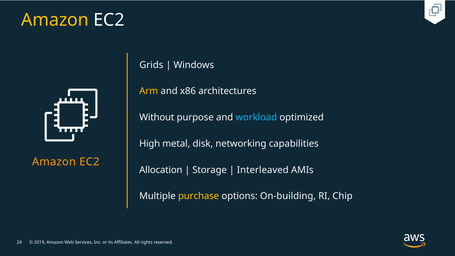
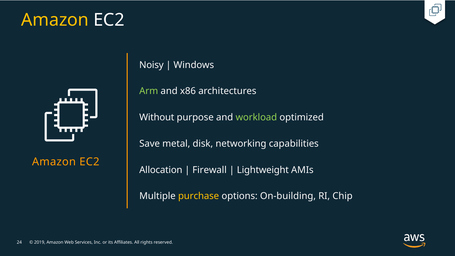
Grids: Grids -> Noisy (151, 65)
Arm colour: yellow -> light green (149, 91)
workload colour: light blue -> light green (256, 117)
High: High -> Save (150, 144)
Storage: Storage -> Firewall (210, 170)
Interleaved: Interleaved -> Lightweight (263, 170)
